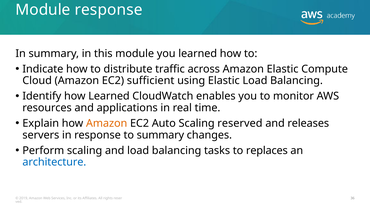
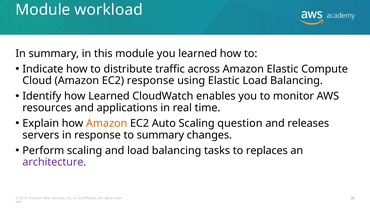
Module response: response -> workload (109, 10)
EC2 sufficient: sufficient -> response (151, 81)
reserved: reserved -> question (240, 123)
architecture colour: blue -> purple (54, 162)
